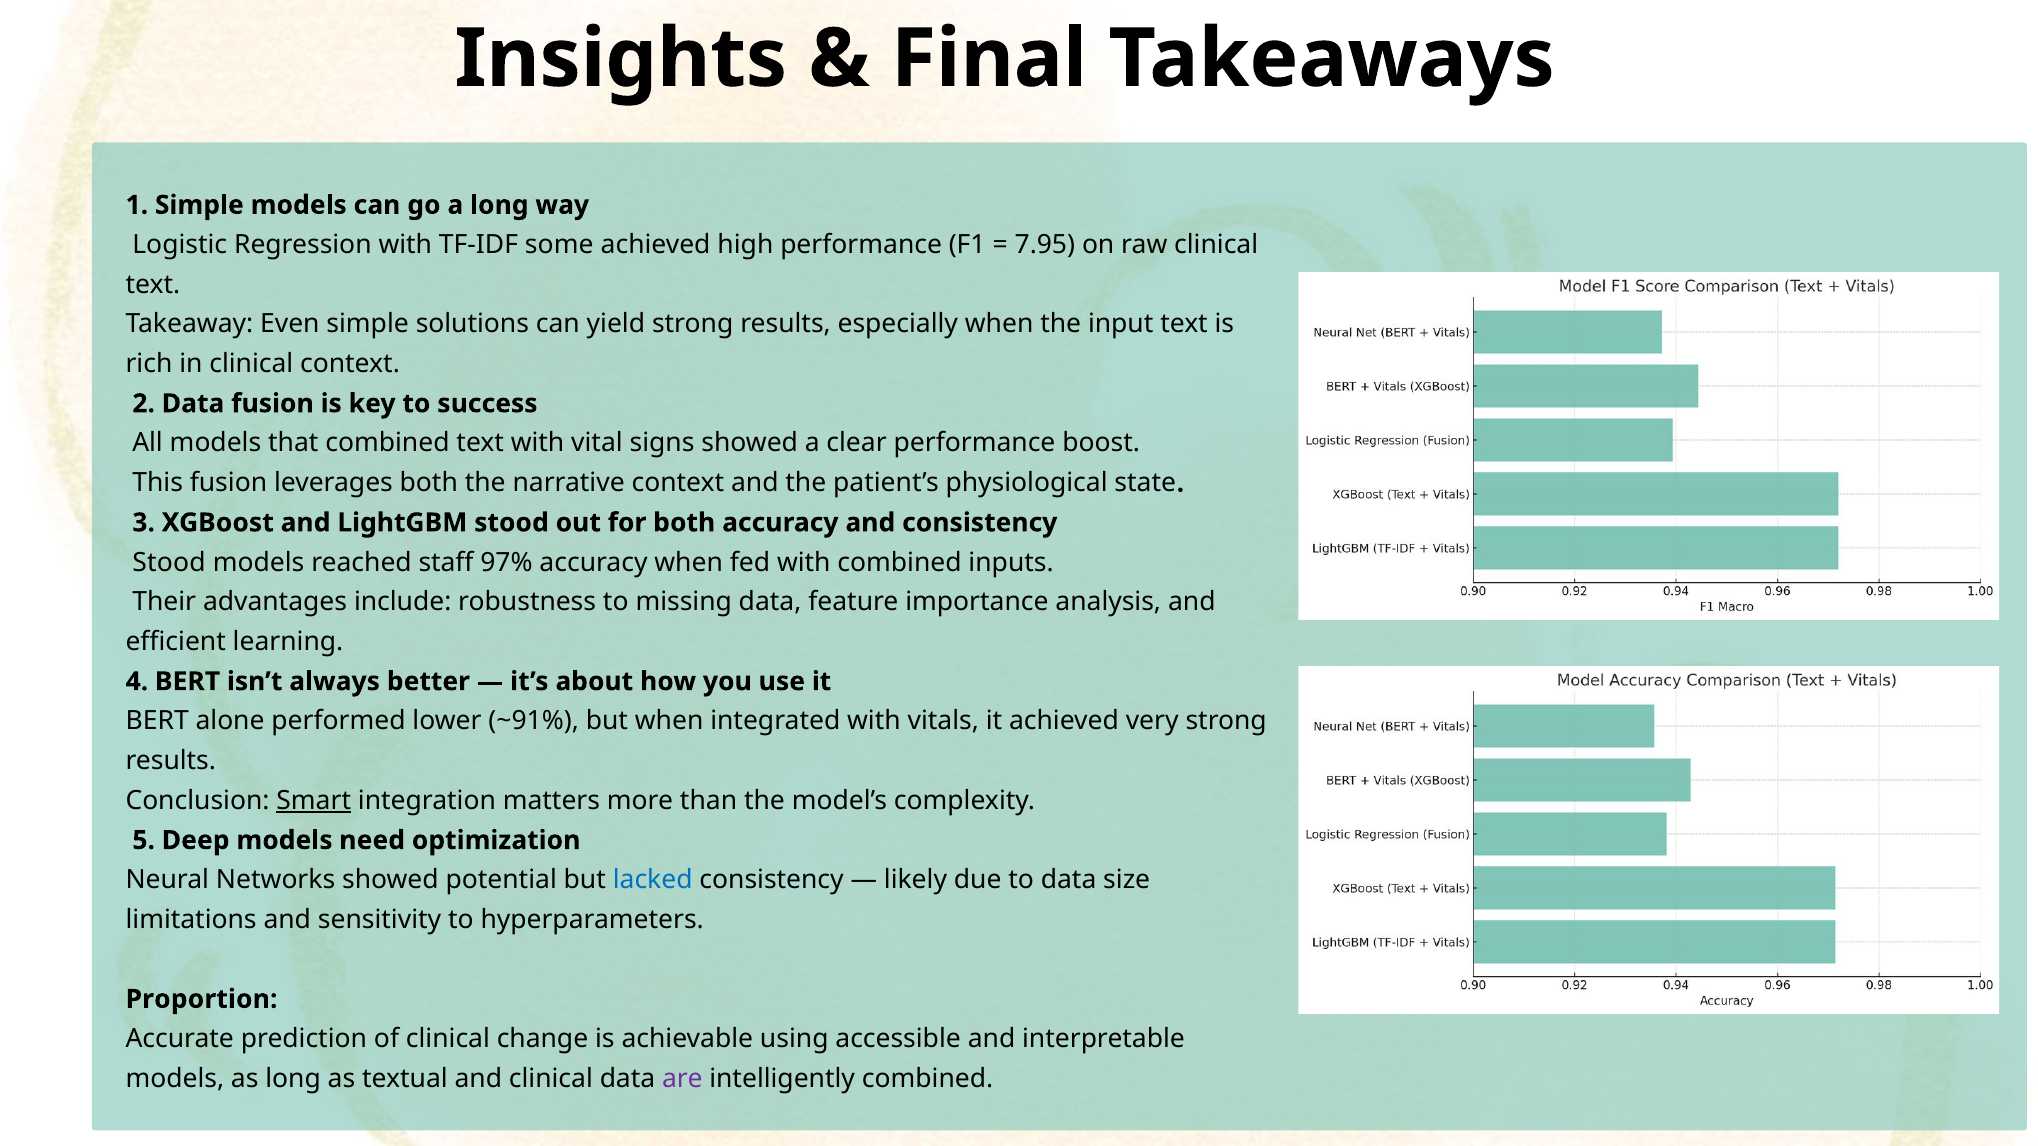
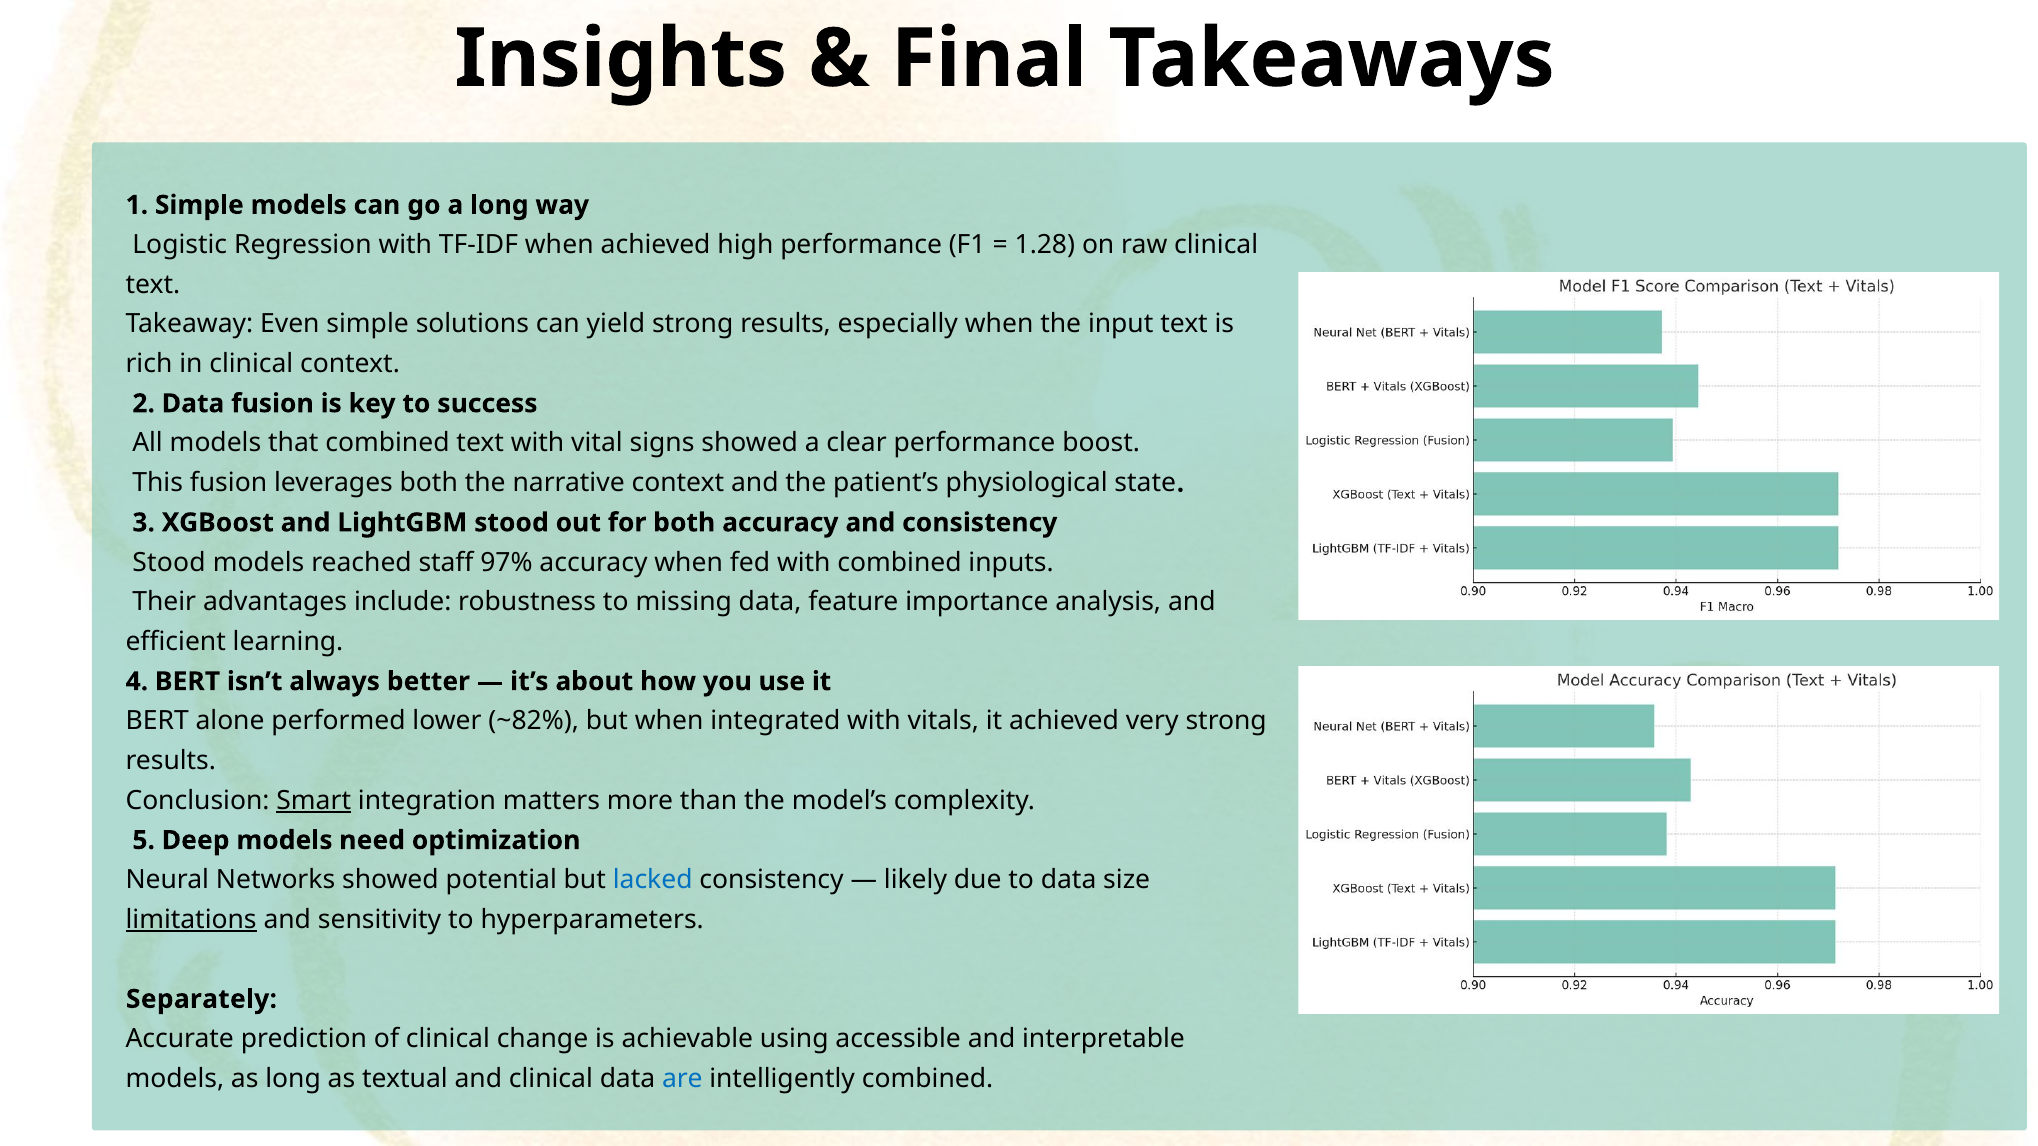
TF-IDF some: some -> when (559, 245)
7.95: 7.95 -> 1.28 (1045, 245)
~91%: ~91% -> ~82% (534, 721)
limitations underline: none -> present (191, 920)
Proportion: Proportion -> Separately (201, 999)
are colour: purple -> blue (682, 1079)
